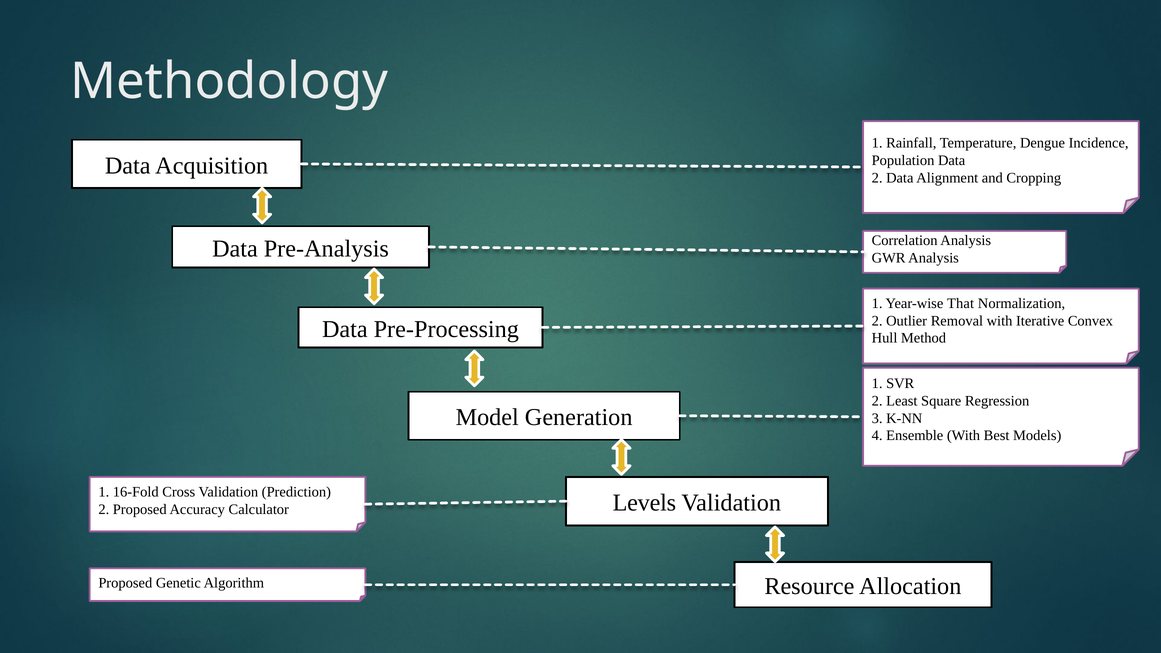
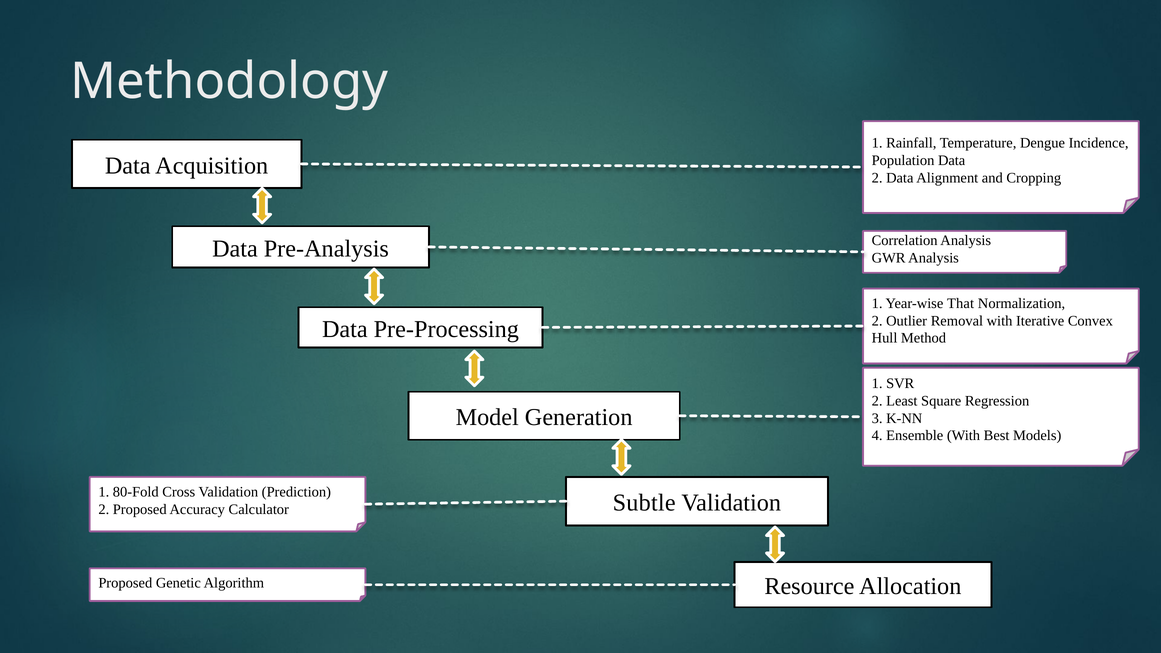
16-Fold: 16-Fold -> 80-Fold (136, 492)
Levels: Levels -> Subtle (644, 503)
